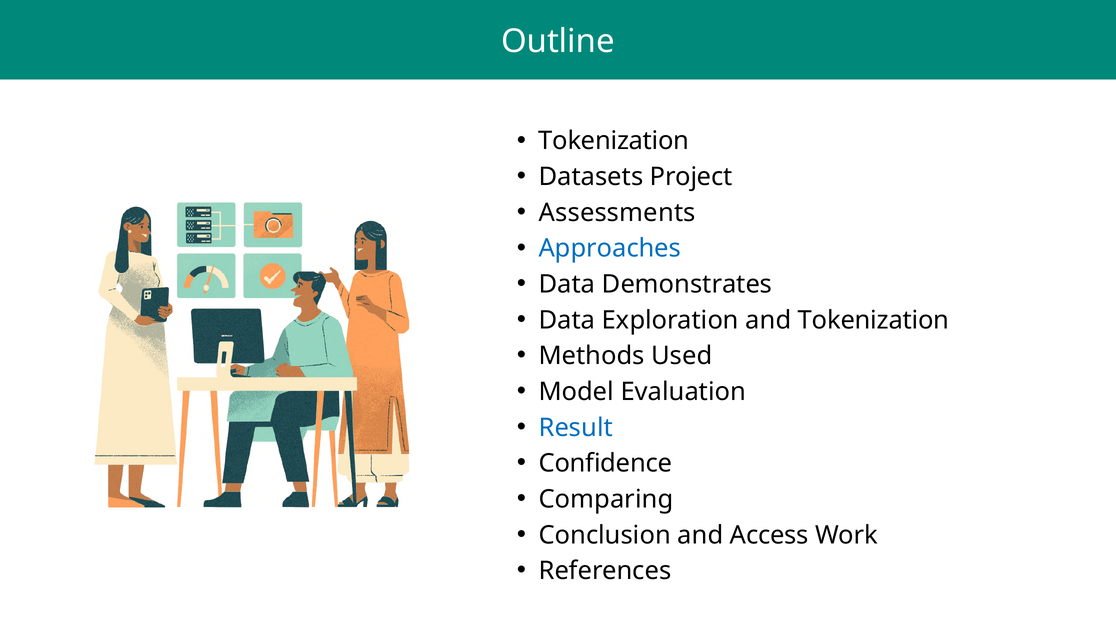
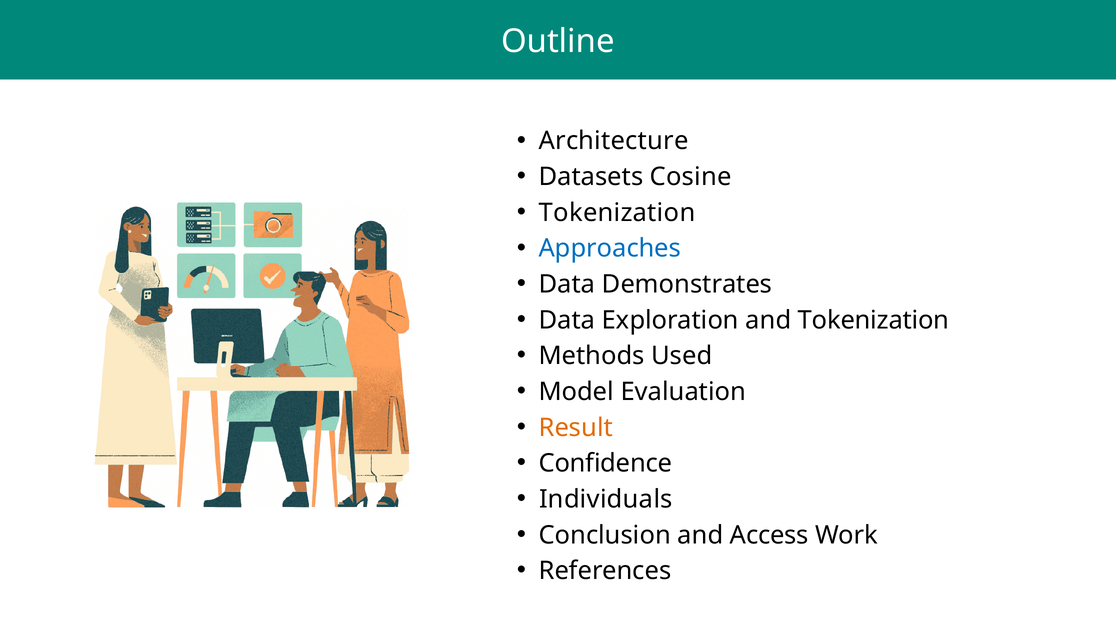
Tokenization: Tokenization -> Architecture (614, 141)
Project: Project -> Cosine (691, 177)
Assessments: Assessments -> Tokenization (617, 213)
Result colour: blue -> orange (576, 427)
Comparing: Comparing -> Individuals (606, 499)
